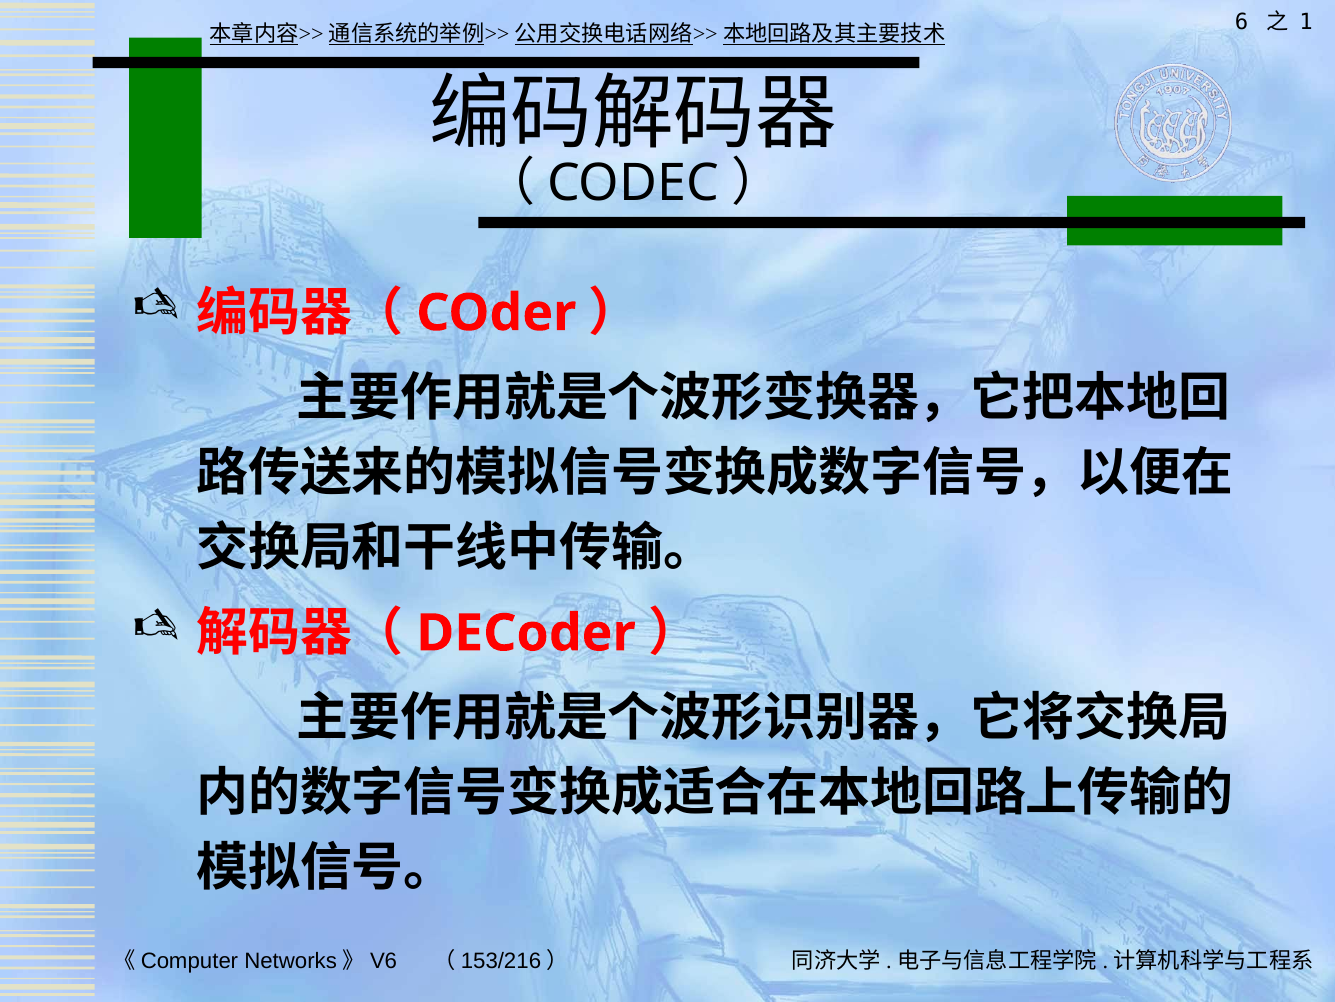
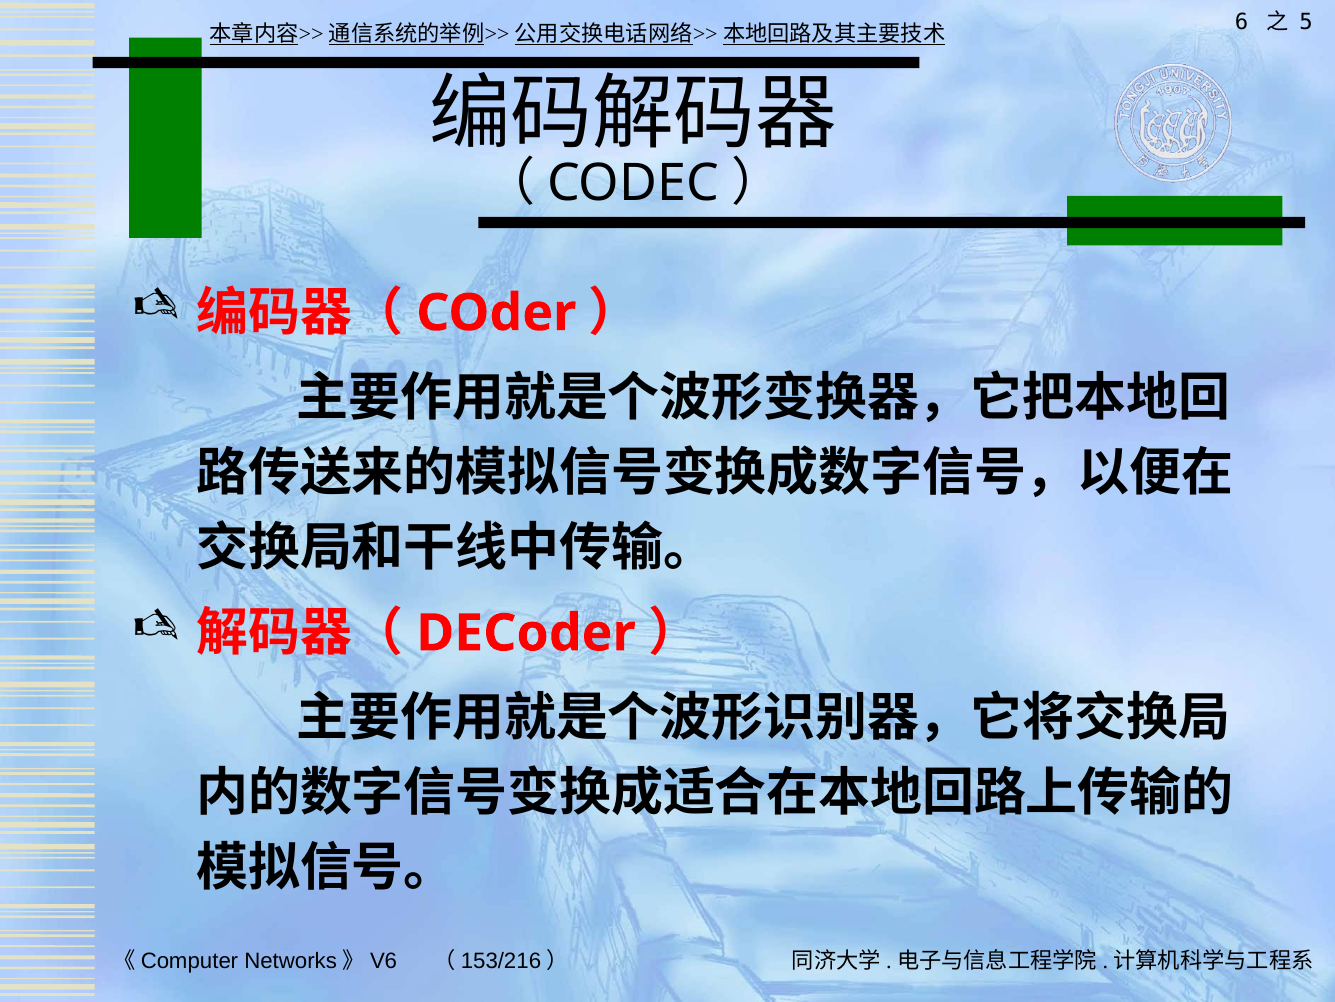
1: 1 -> 5 (1306, 22)
